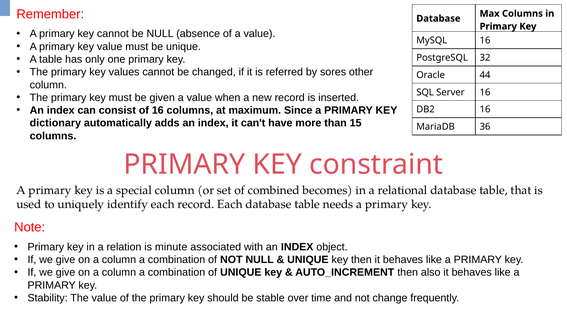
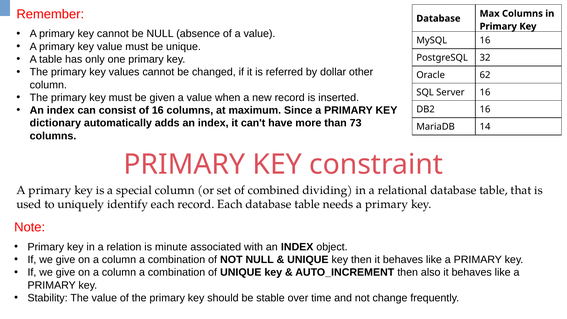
sores: sores -> dollar (333, 72)
44: 44 -> 62 (485, 75)
15: 15 -> 73 (356, 123)
36: 36 -> 14 (485, 127)
becomes: becomes -> dividing (328, 190)
